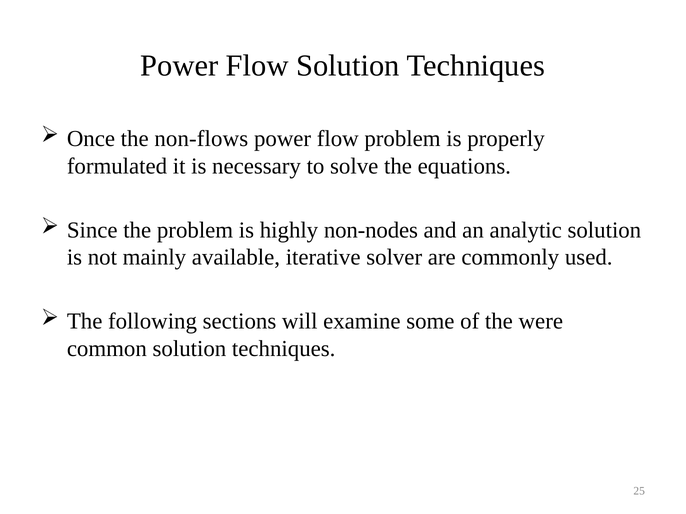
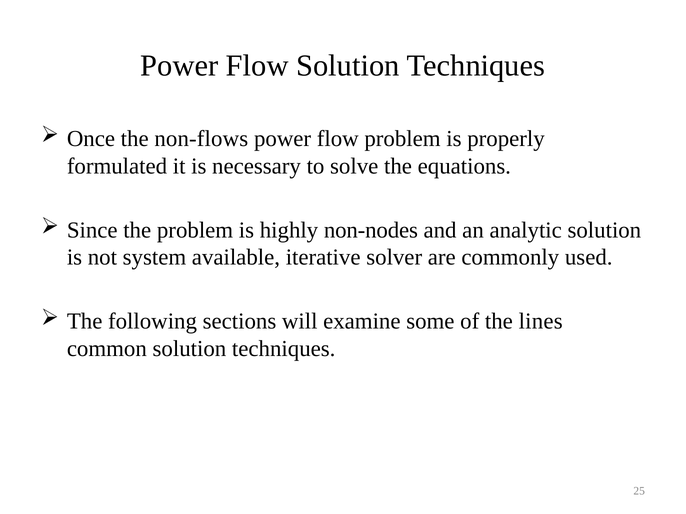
mainly: mainly -> system (154, 258)
were: were -> lines (541, 322)
